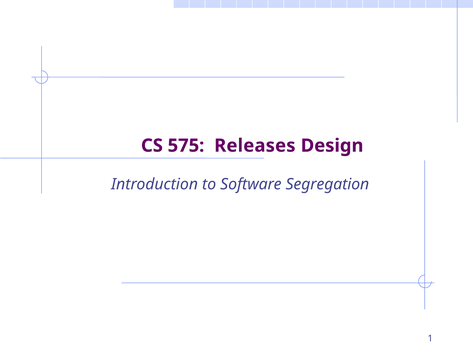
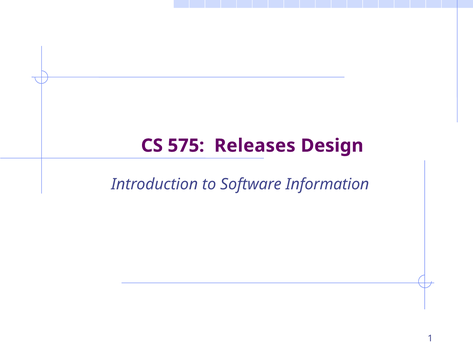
Segregation: Segregation -> Information (327, 184)
